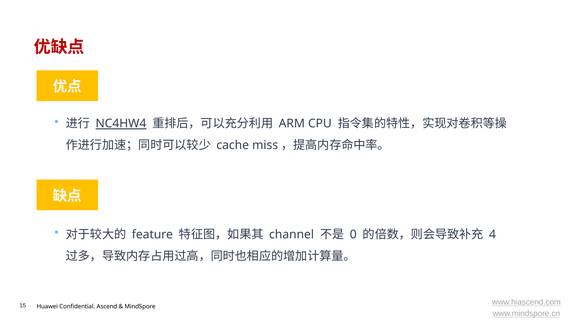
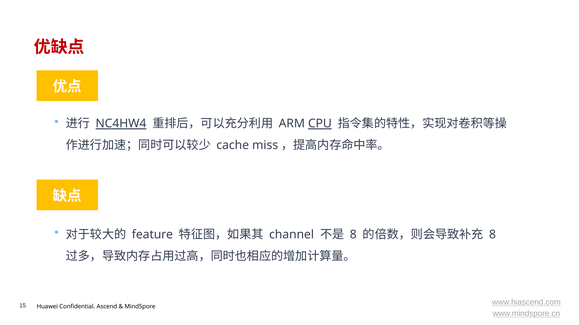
CPU underline: none -> present (320, 124)
0: 0 -> 8 (353, 235)
4: 4 -> 8 (492, 235)
